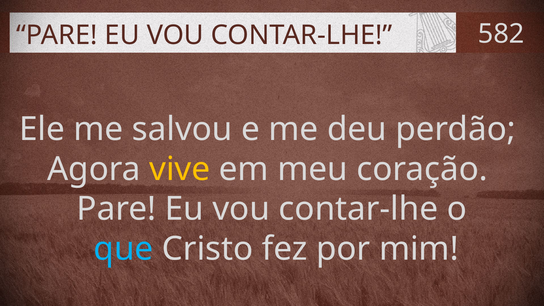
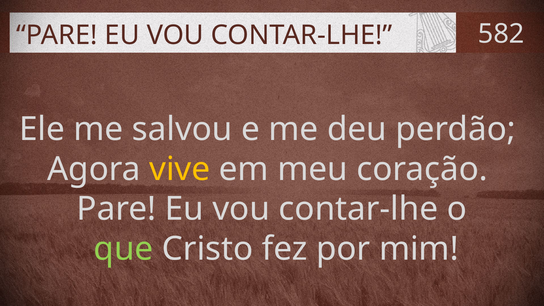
que colour: light blue -> light green (123, 249)
